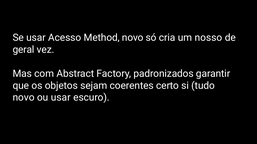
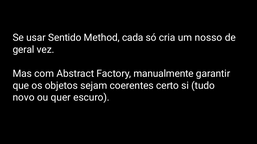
Acesso: Acesso -> Sentido (65, 38)
Method novo: novo -> cada (133, 38)
padronizados: padronizados -> manualmente (164, 74)
ou usar: usar -> quer (61, 98)
